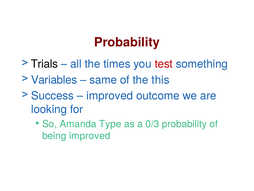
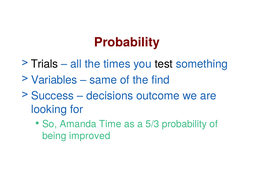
test colour: red -> black (164, 64)
this: this -> find (161, 80)
improved: improved -> decisions (110, 95)
Type: Type -> Time (110, 124)
0/3: 0/3 -> 5/3 (152, 124)
